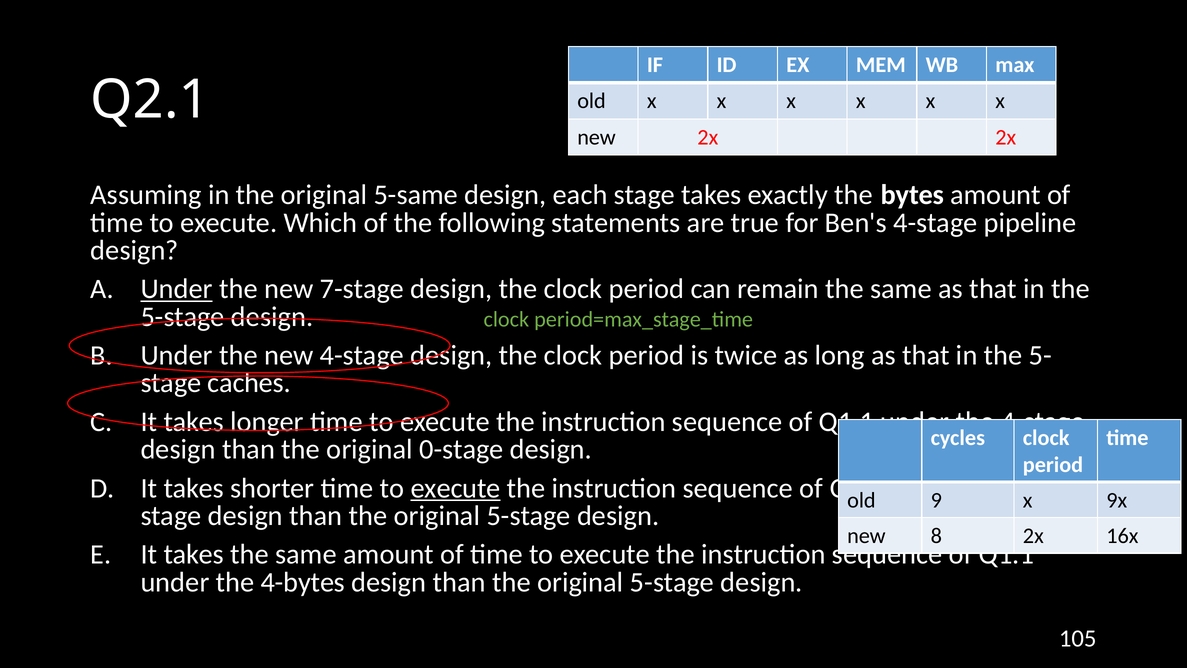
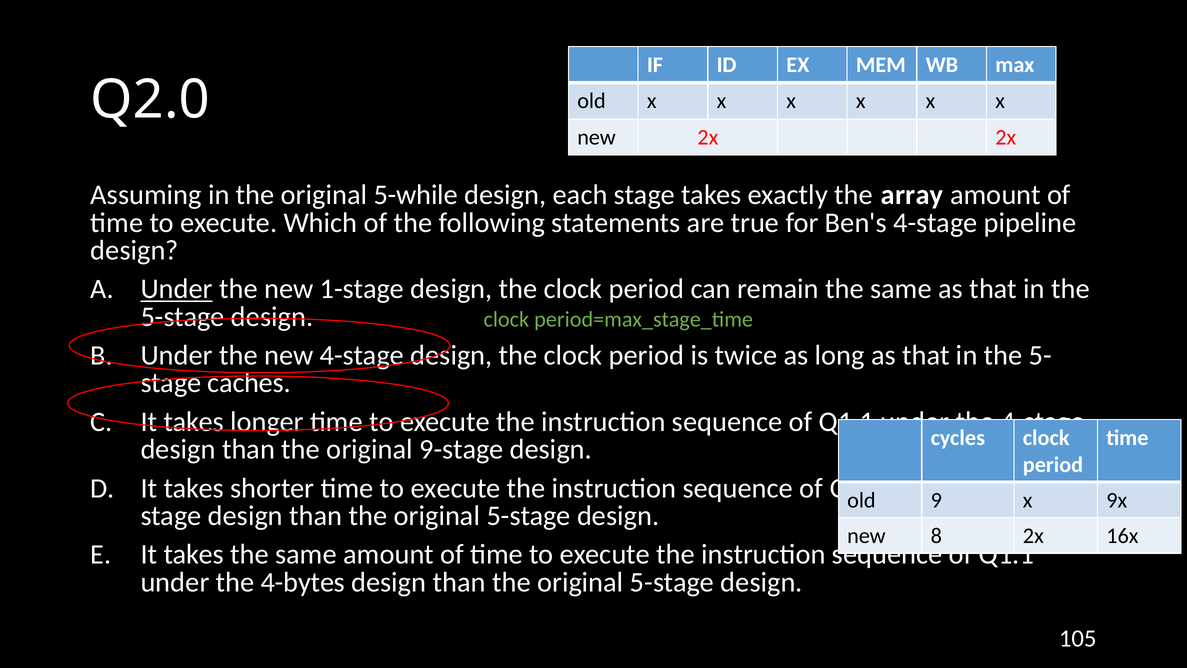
Q2.1: Q2.1 -> Q2.0 (150, 100)
5-same: 5-same -> 5-while (416, 195)
bytes: bytes -> array (912, 195)
7-stage: 7-stage -> 1-stage (362, 289)
0-stage: 0-stage -> 9-stage (461, 449)
execute underline: present -> none (456, 488)
